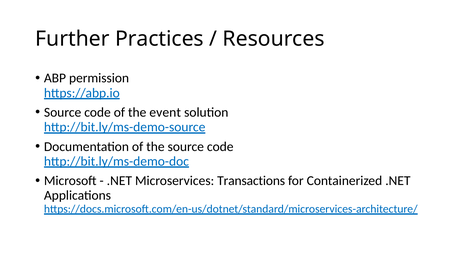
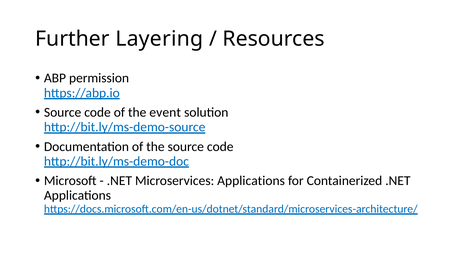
Practices: Practices -> Layering (159, 39)
Microservices Transactions: Transactions -> Applications (251, 181)
